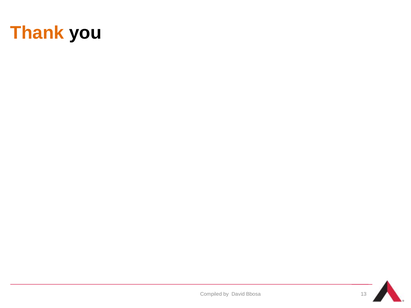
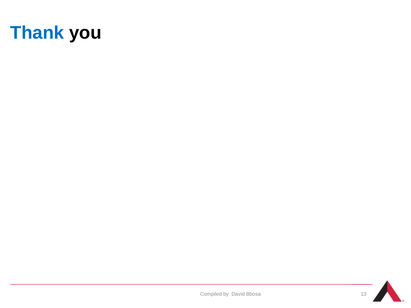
Thank colour: orange -> blue (37, 33)
